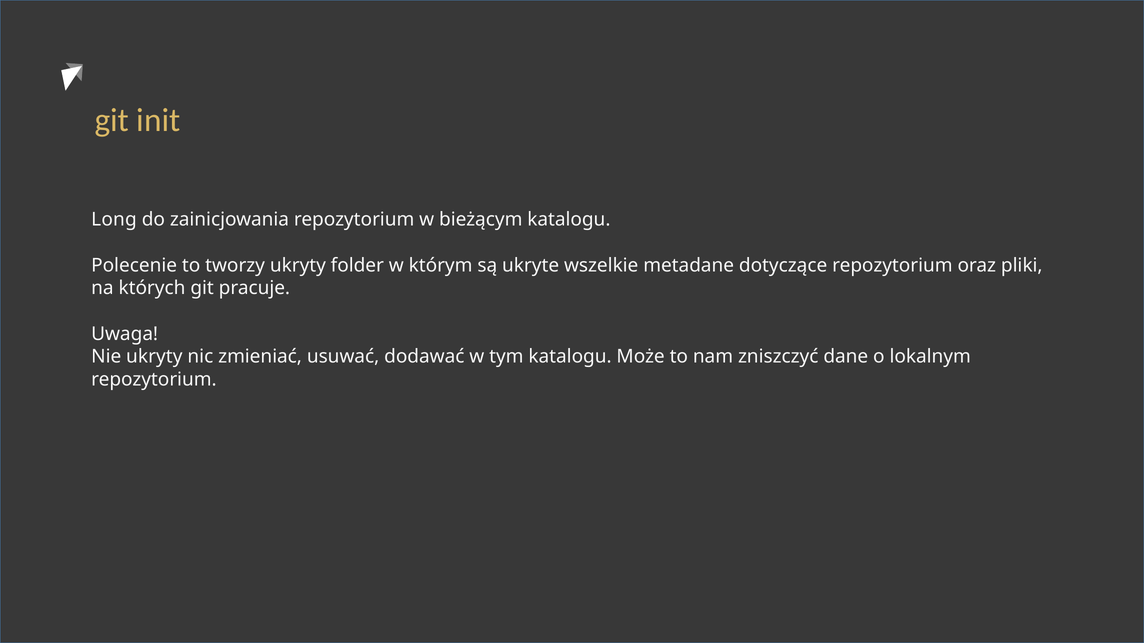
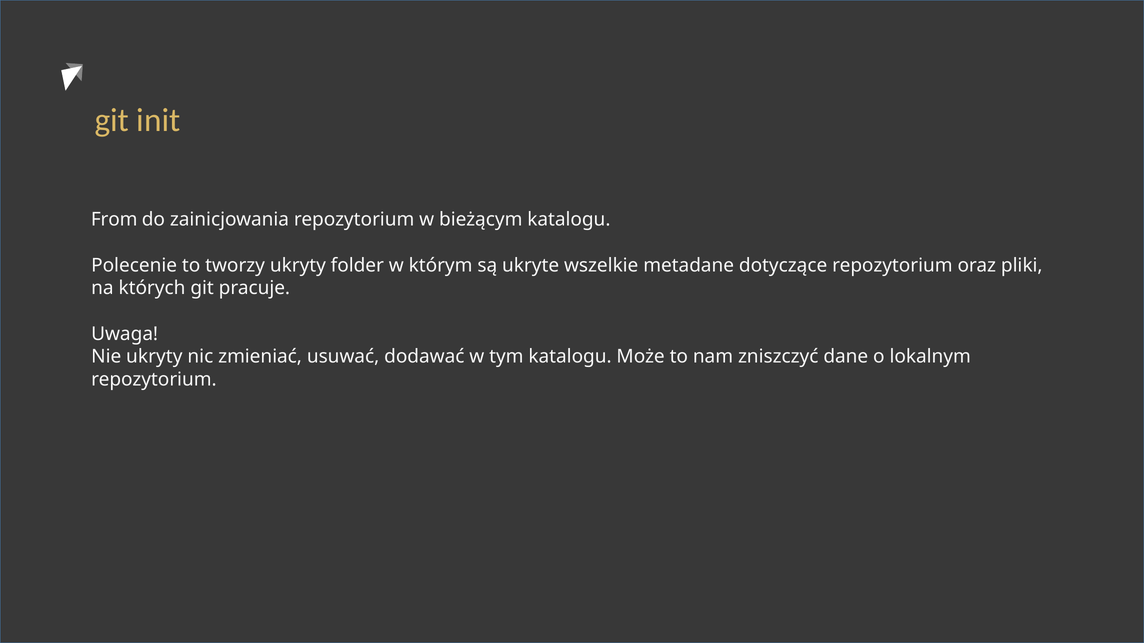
Long: Long -> From (114, 220)
